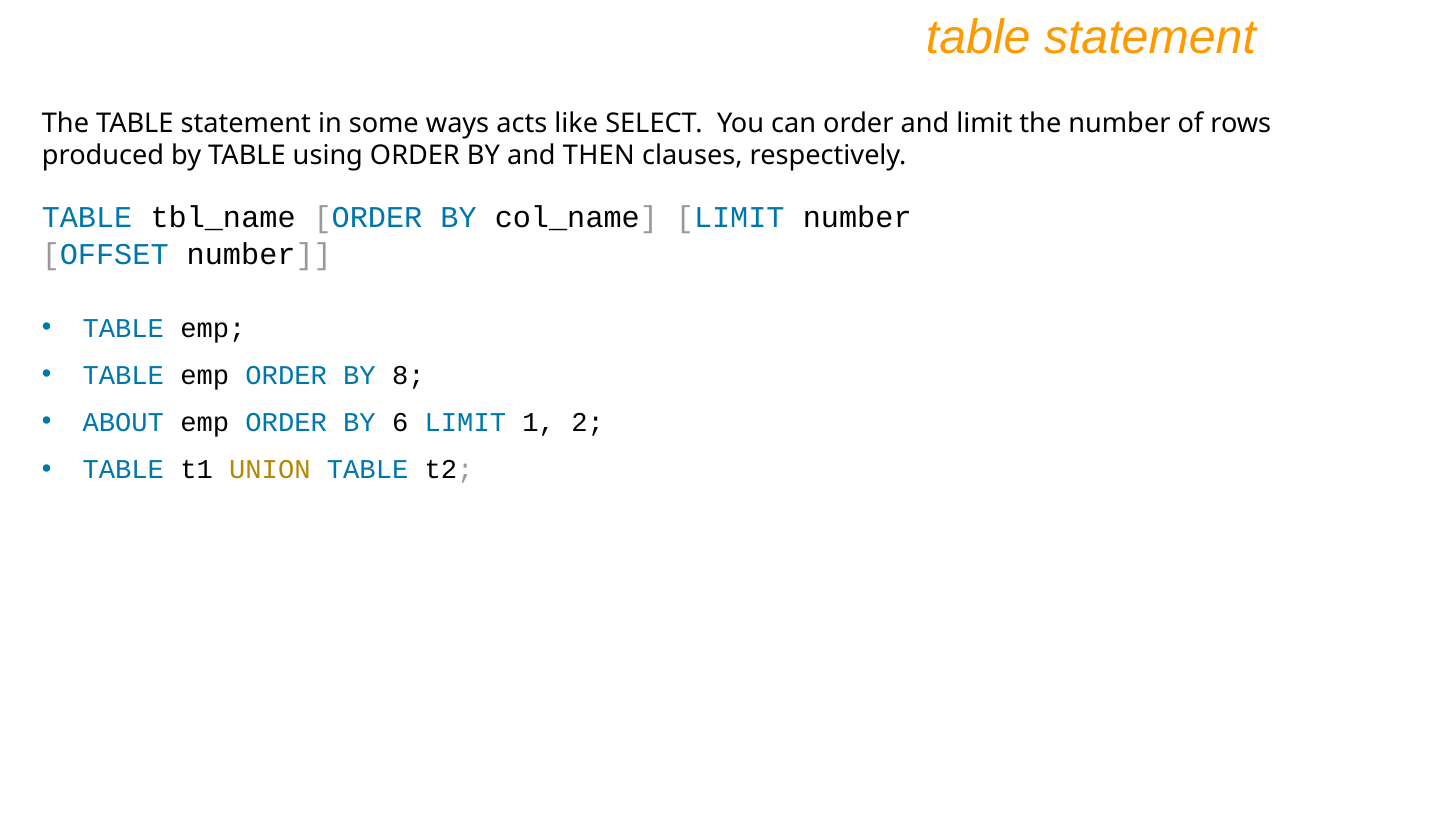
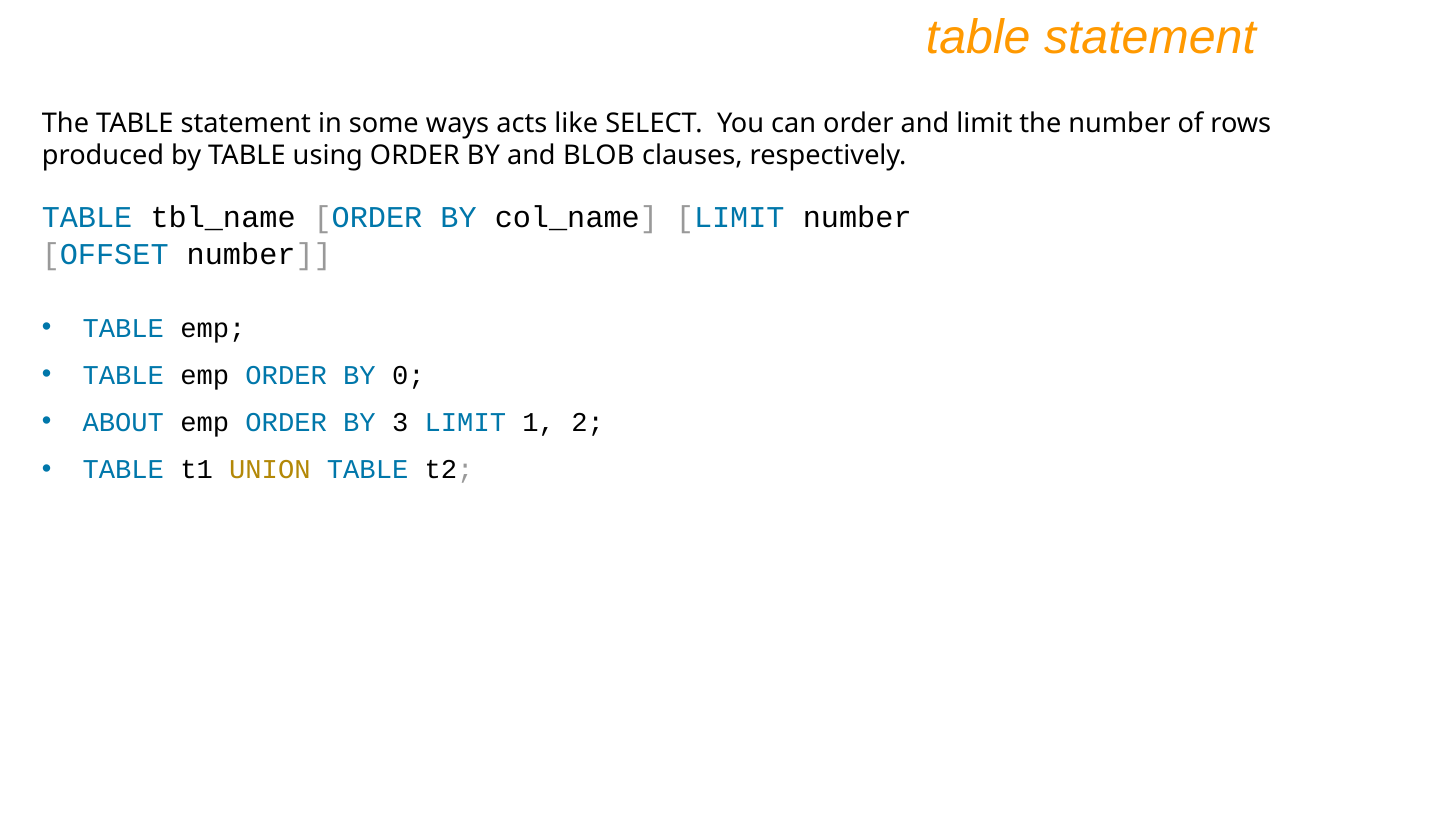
THEN: THEN -> BLOB (599, 156)
8: 8 -> 0 (408, 375)
6: 6 -> 3 (400, 422)
